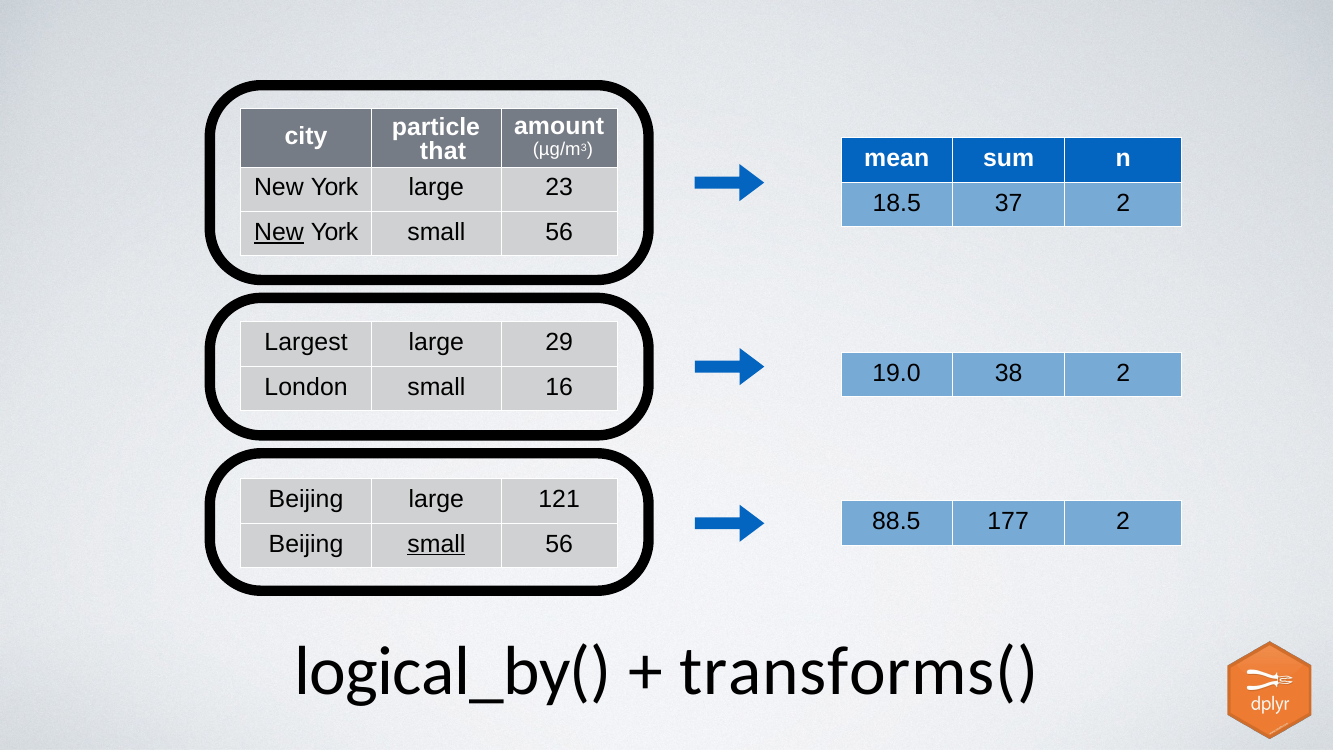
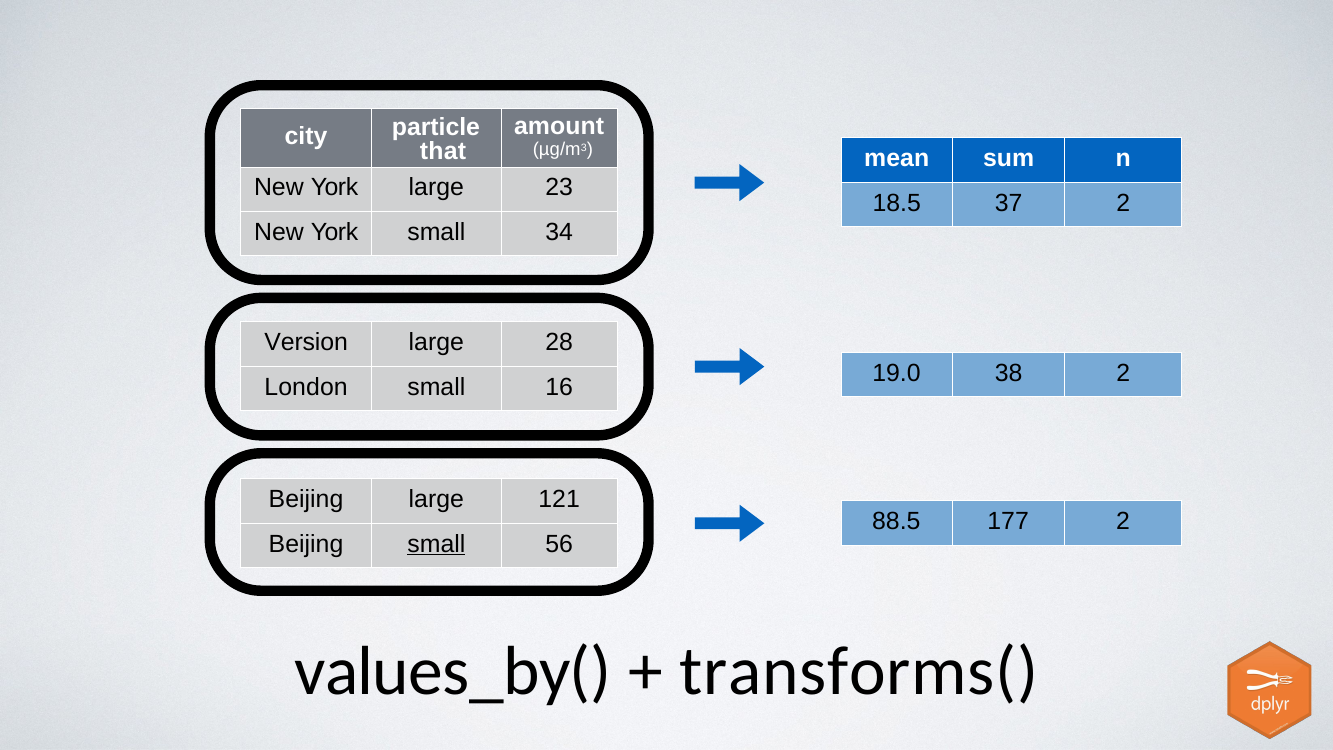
New underline: present -> none (279, 232)
York small 56: 56 -> 34 (559, 232)
Largest: Largest -> Version (306, 343)
29: 29 -> 28 (559, 343)
logical_by(: logical_by( -> values_by( (453, 671)
